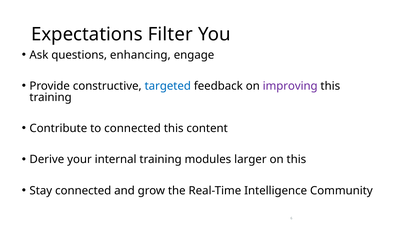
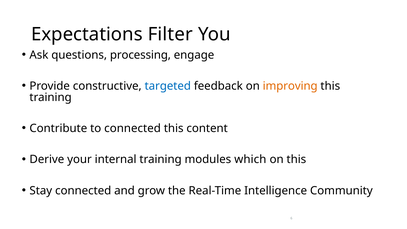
enhancing: enhancing -> processing (140, 55)
improving colour: purple -> orange (290, 86)
larger: larger -> which (250, 160)
